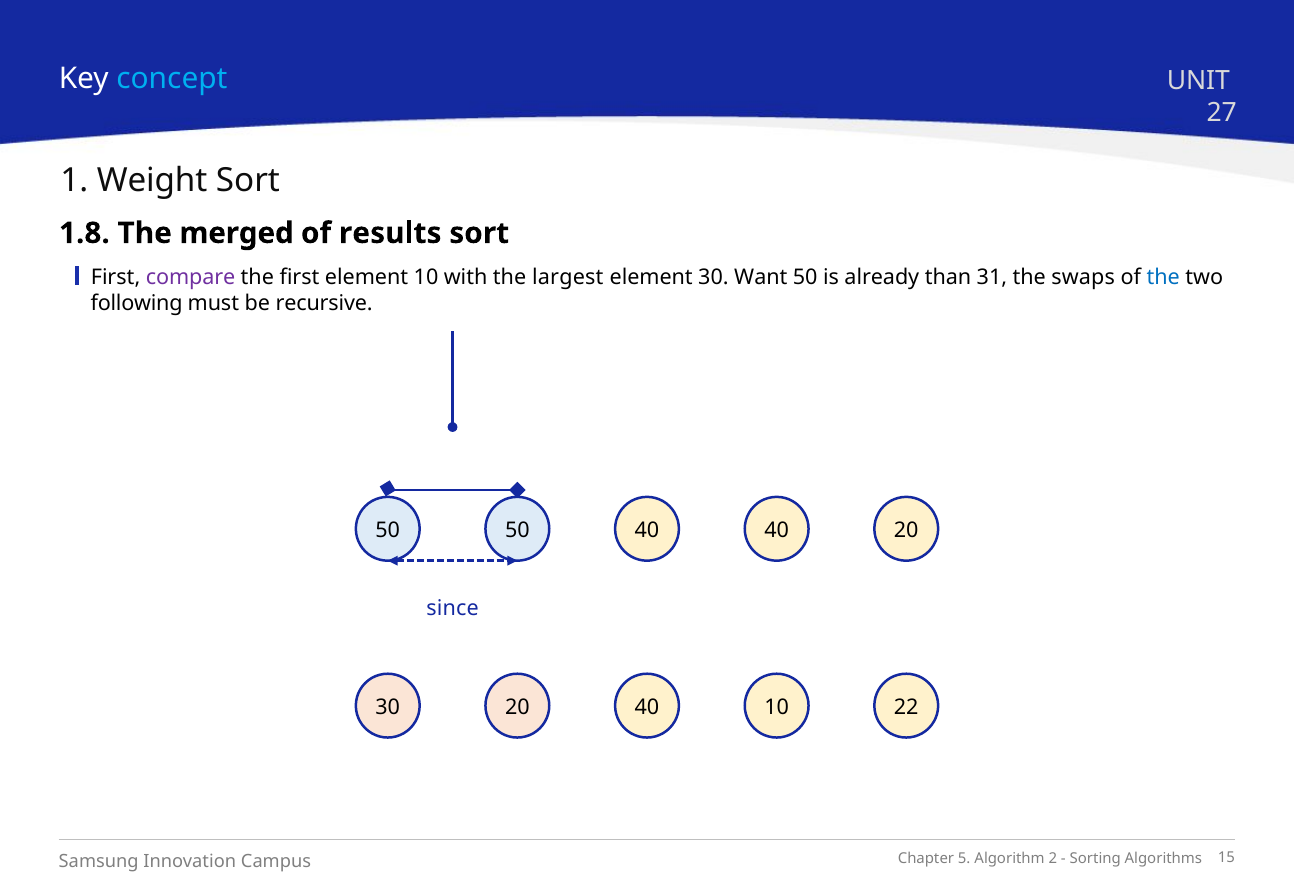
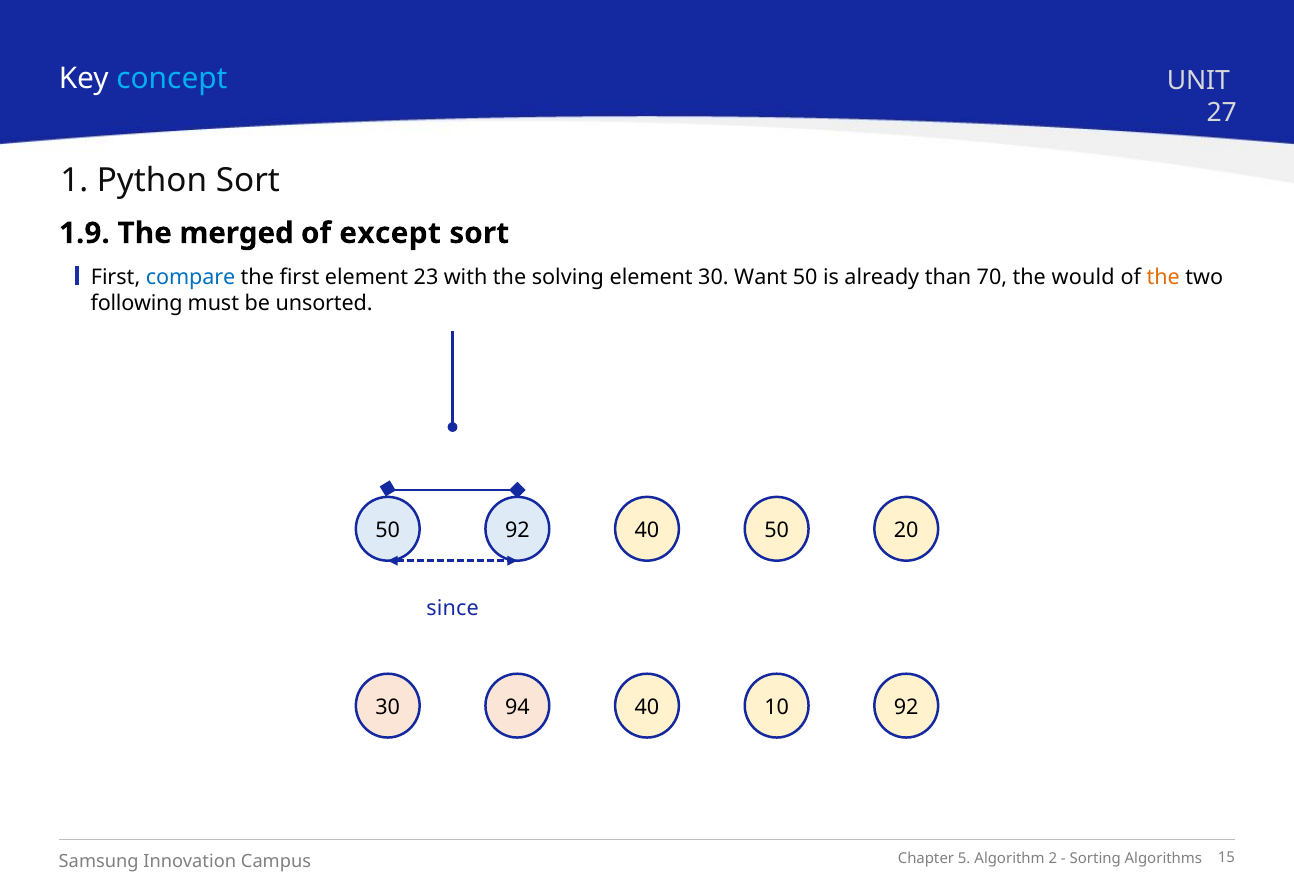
Weight: Weight -> Python (152, 181)
1.8: 1.8 -> 1.9 (84, 233)
results: results -> except (390, 233)
compare colour: purple -> blue (191, 277)
element 10: 10 -> 23 (426, 277)
largest: largest -> solving (568, 277)
31: 31 -> 70 (992, 277)
swaps: swaps -> would (1083, 277)
the colour: blue -> orange (1163, 277)
recursive: recursive -> unsorted (324, 303)
50 50: 50 -> 92 (517, 530)
40 40: 40 -> 50 (777, 530)
30 20: 20 -> 94 (517, 707)
10 22: 22 -> 92 (906, 707)
